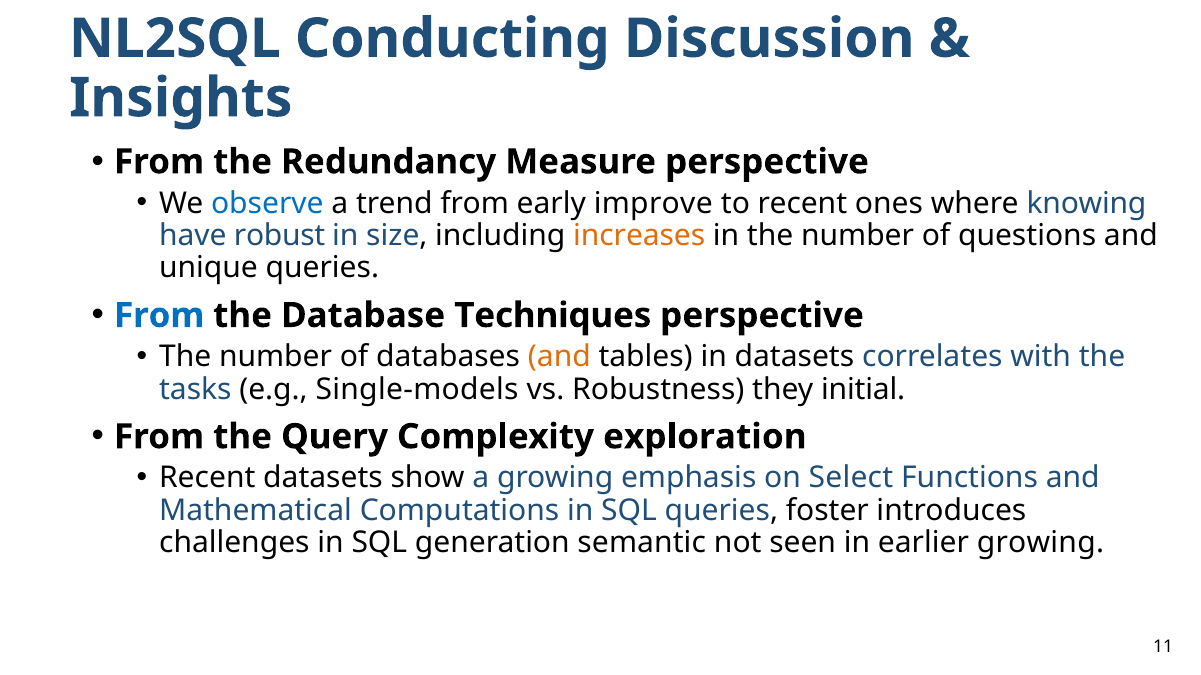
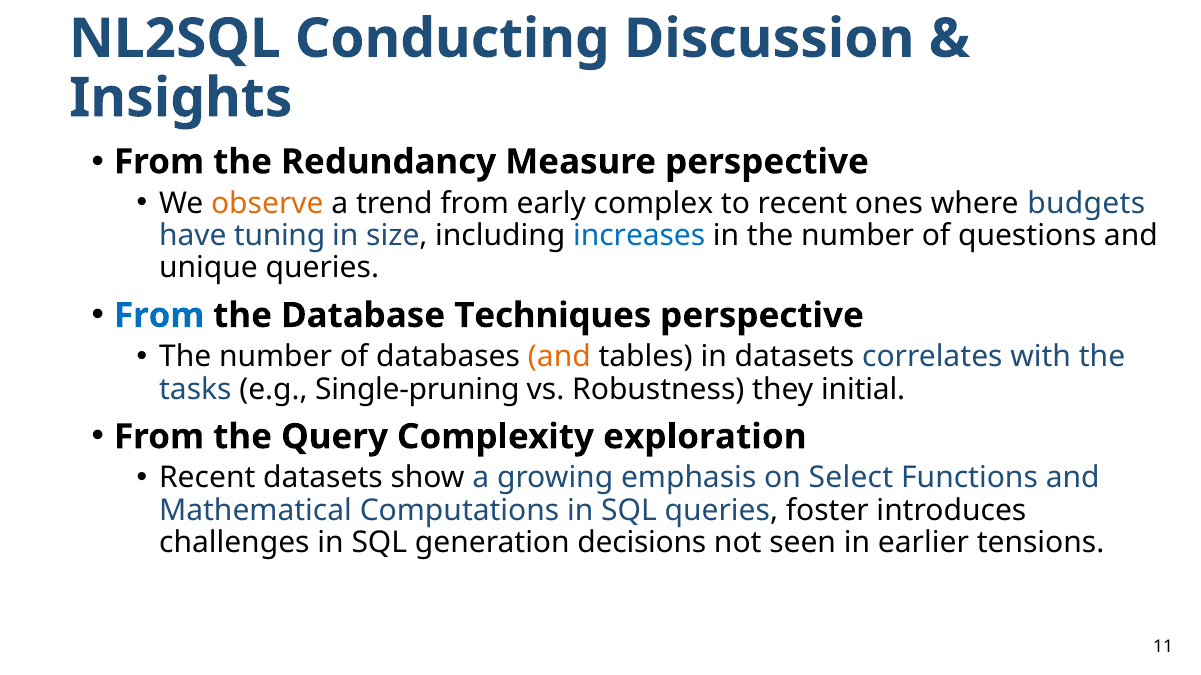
observe colour: blue -> orange (267, 203)
improve: improve -> complex (653, 203)
knowing: knowing -> budgets (1086, 203)
robust: robust -> tuning (280, 236)
increases colour: orange -> blue (639, 236)
Single-models: Single-models -> Single-pruning (417, 390)
semantic: semantic -> decisions (642, 543)
earlier growing: growing -> tensions (1041, 543)
